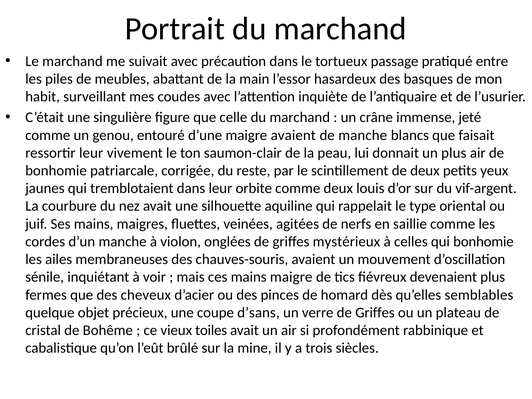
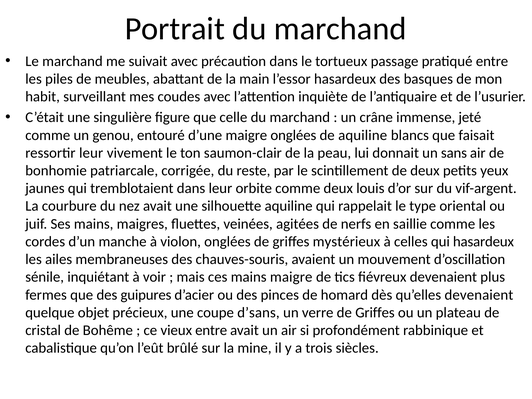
maigre avaient: avaient -> onglées (293, 135)
de manche: manche -> aquiline (363, 135)
un plus: plus -> sans (454, 153)
qui bonhomie: bonhomie -> hasardeux (483, 242)
cheveux: cheveux -> guipures (146, 295)
qu’elles semblables: semblables -> devenaient (479, 295)
vieux toiles: toiles -> entre (211, 330)
